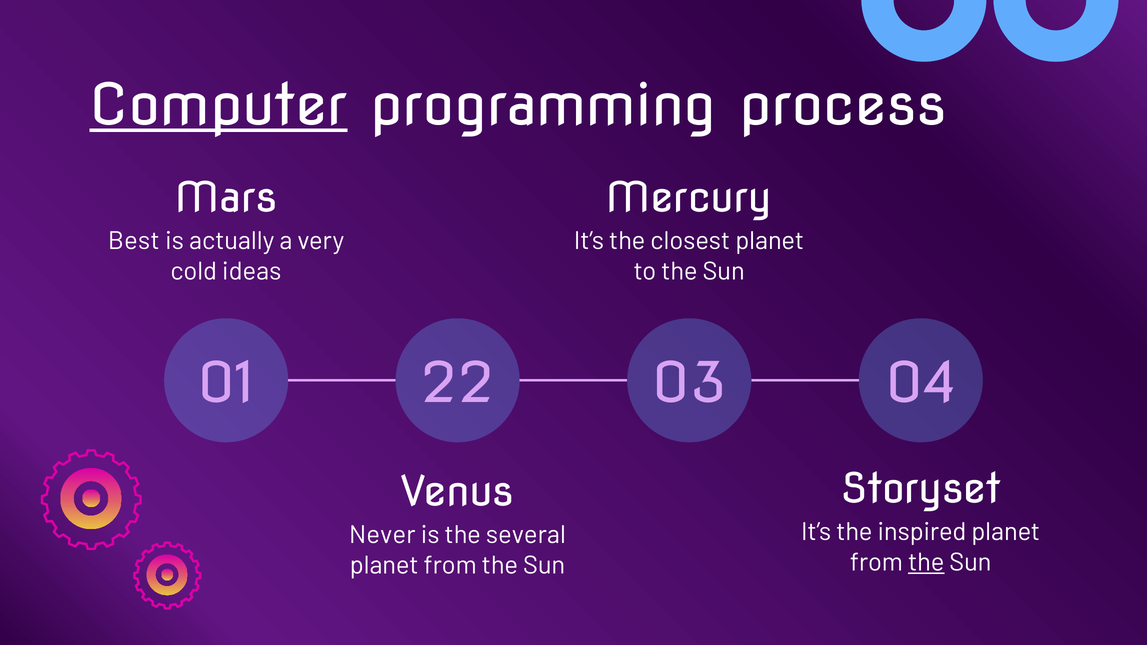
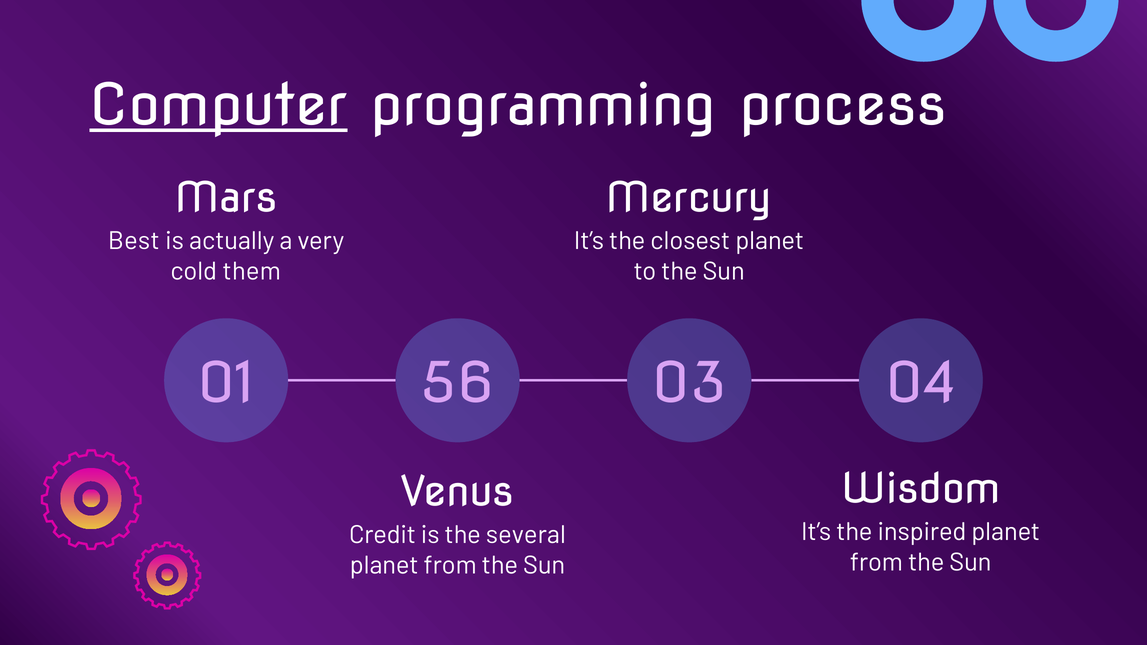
ideas: ideas -> them (252, 272)
22: 22 -> 56 (458, 384)
Storyset: Storyset -> Wisdom (921, 489)
Never: Never -> Credit (383, 535)
the underline: present -> none (926, 562)
